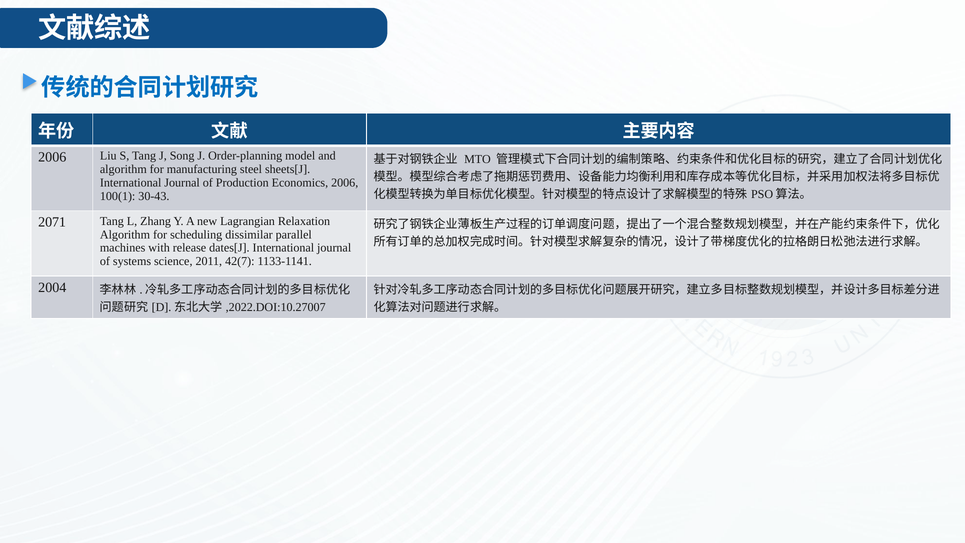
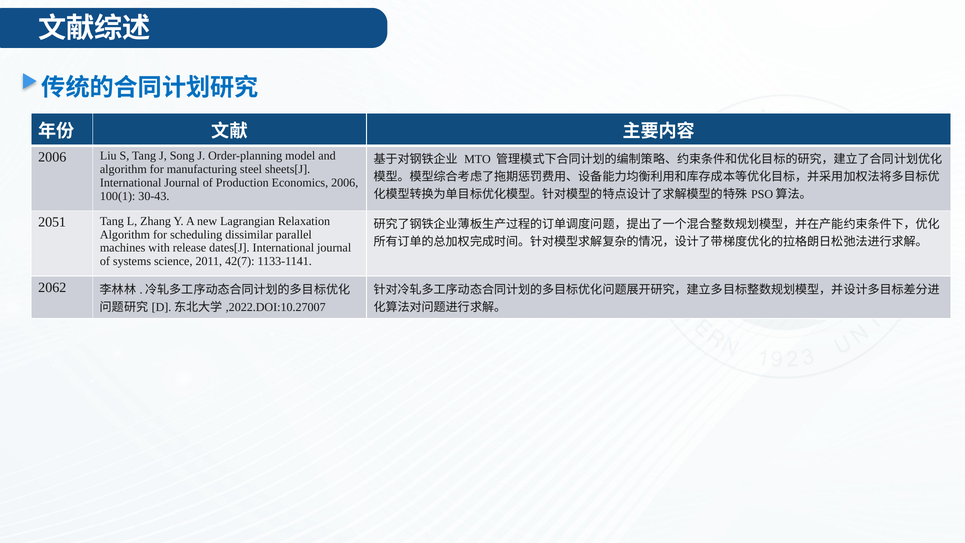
2071: 2071 -> 2051 (52, 222)
2004: 2004 -> 2062 (52, 287)
